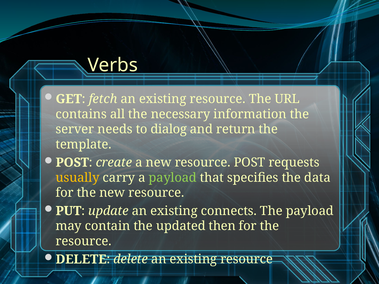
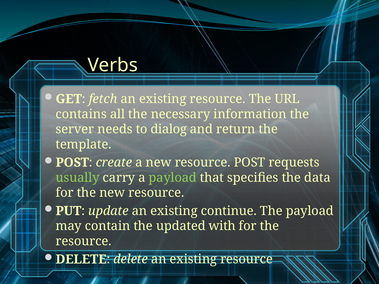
usually colour: yellow -> light green (78, 178)
connects: connects -> continue (229, 211)
then: then -> with (222, 226)
